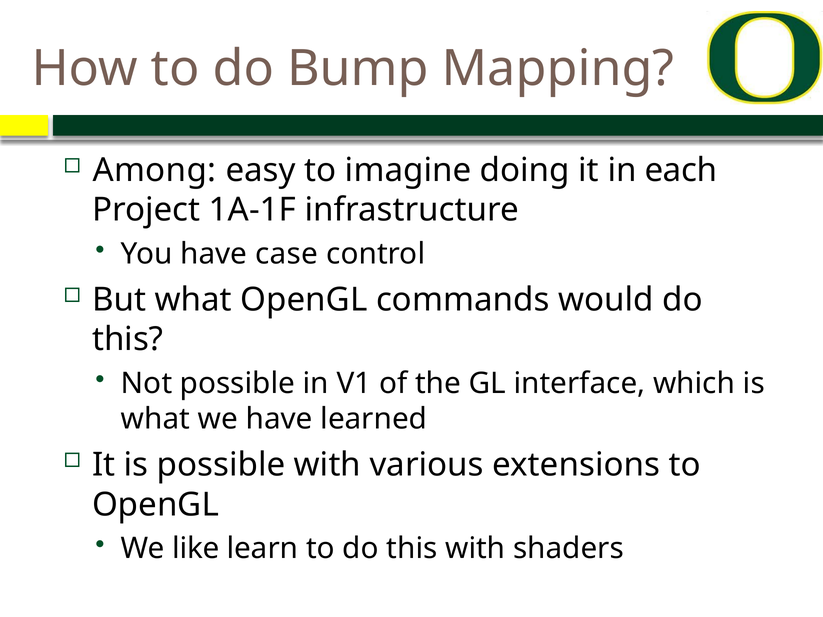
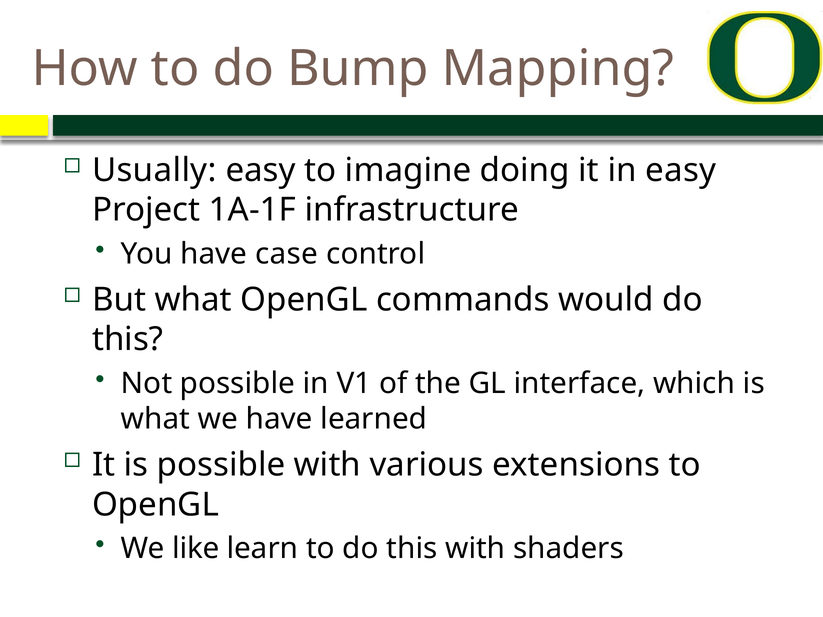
Among: Among -> Usually (154, 170)
in each: each -> easy (681, 170)
